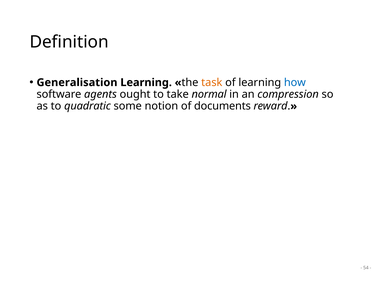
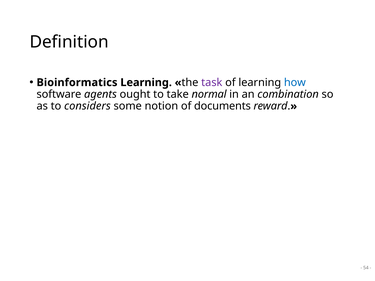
Generalisation: Generalisation -> Bioinformatics (77, 83)
task colour: orange -> purple (212, 83)
compression: compression -> combination (288, 94)
quadratic: quadratic -> considers (87, 106)
